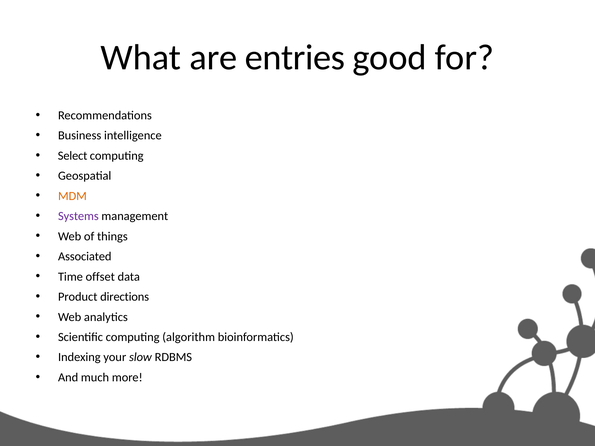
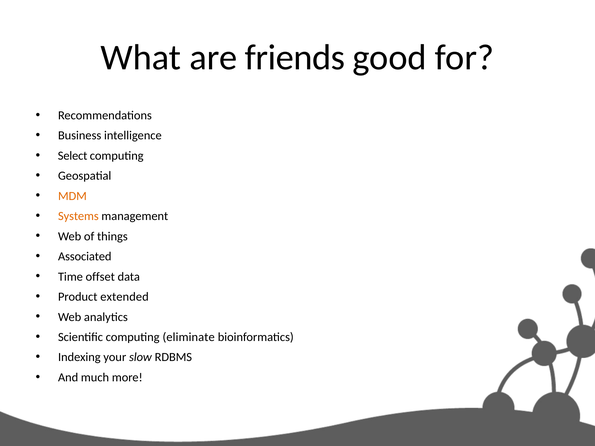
entries: entries -> friends (295, 58)
Systems colour: purple -> orange (78, 216)
directions: directions -> extended (125, 297)
algorithm: algorithm -> eliminate (189, 337)
